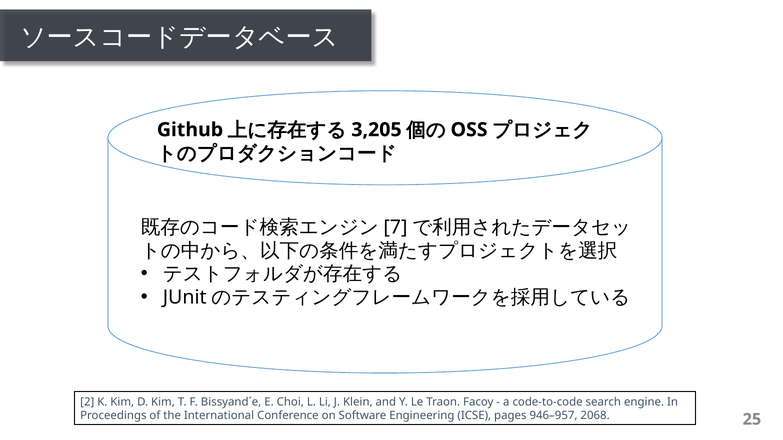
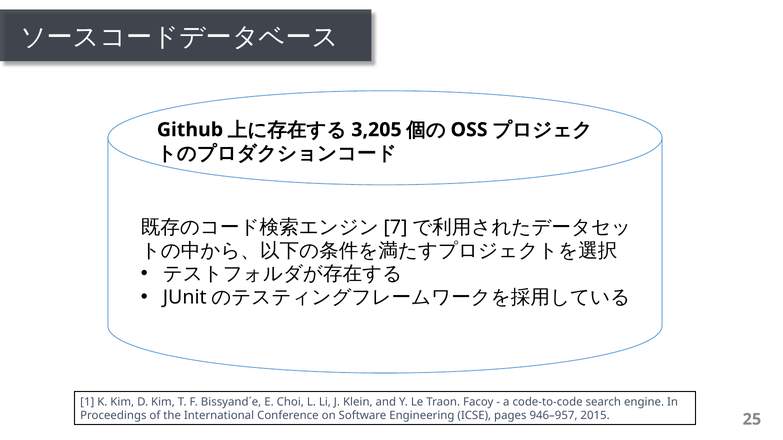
2: 2 -> 1 (87, 402)
2068: 2068 -> 2015 (595, 416)
